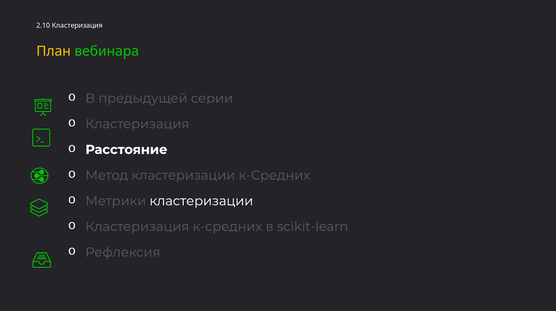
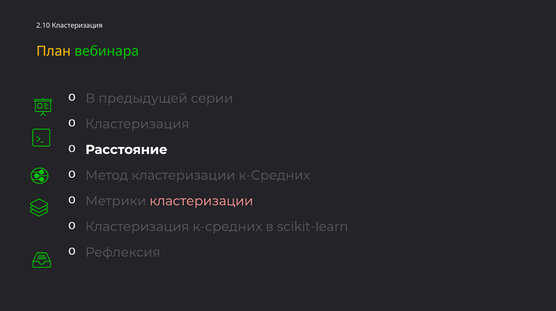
кластеризации colour: white -> pink (201, 201)
